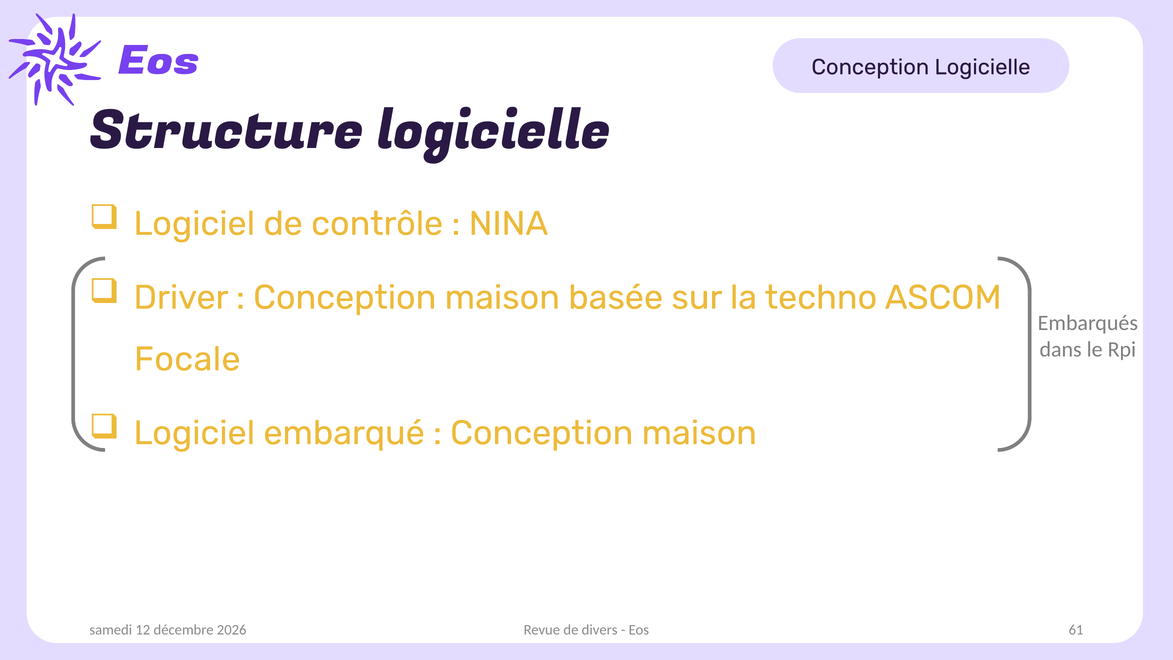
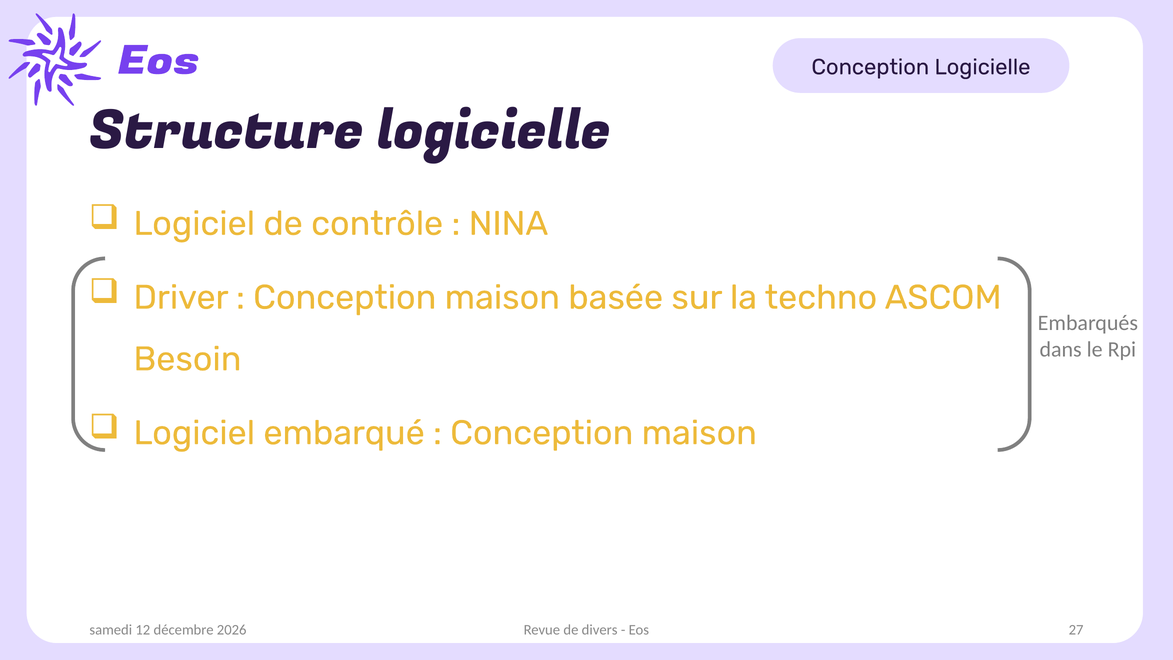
Focale: Focale -> Besoin (187, 359)
61: 61 -> 27 (1076, 630)
